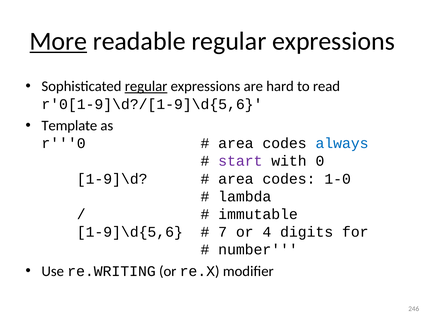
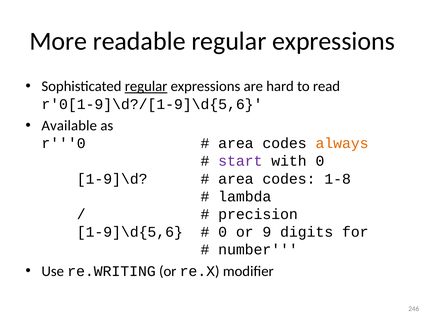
More underline: present -> none (58, 41)
Template: Template -> Available (69, 126)
always colour: blue -> orange (342, 143)
1-0: 1-0 -> 1-8 (338, 179)
immutable: immutable -> precision (258, 214)
7: 7 -> 0 (223, 232)
4: 4 -> 9 (267, 232)
